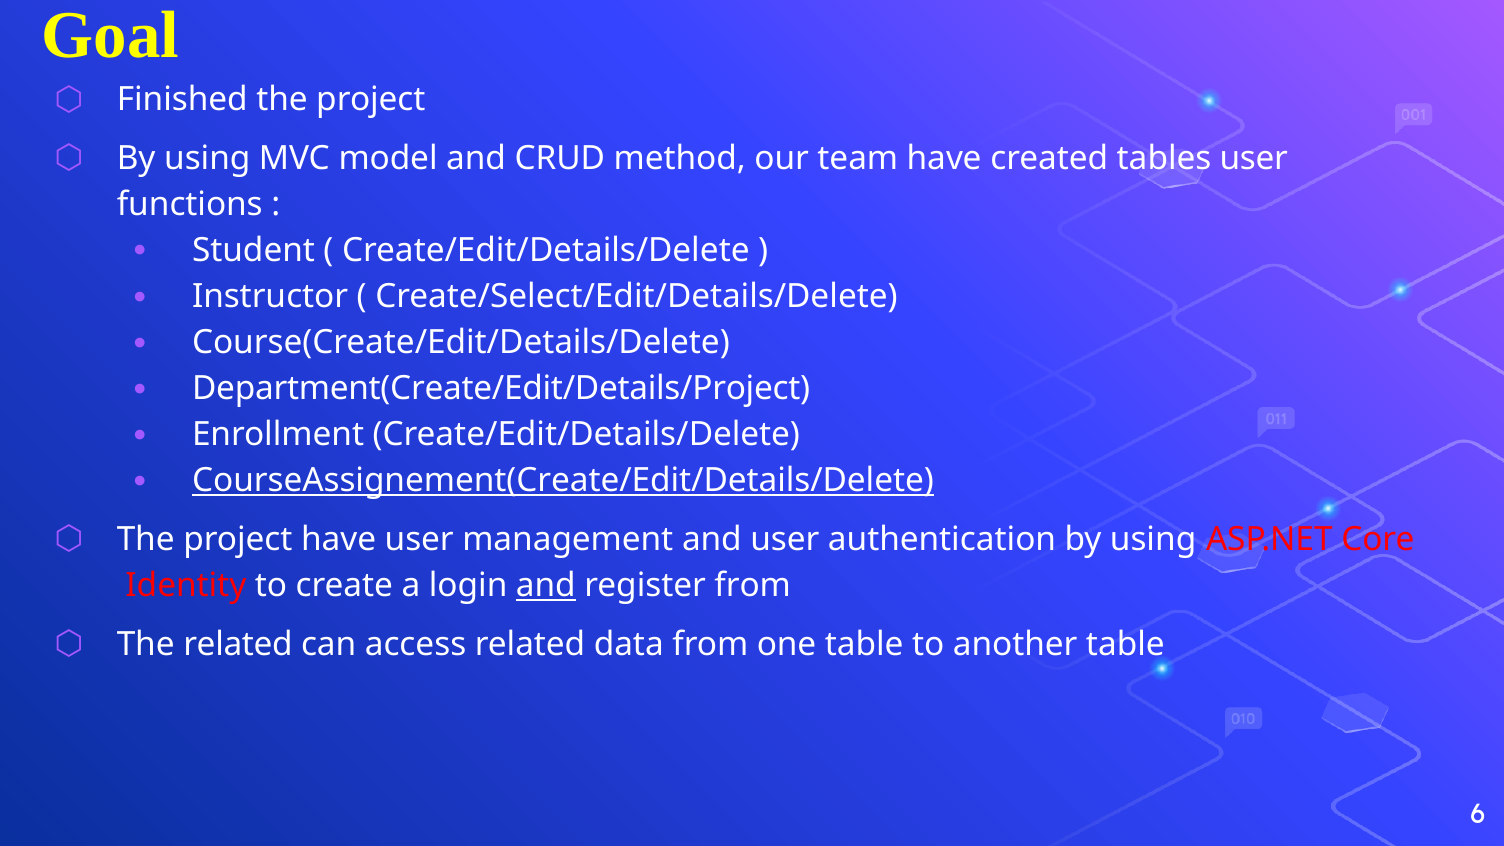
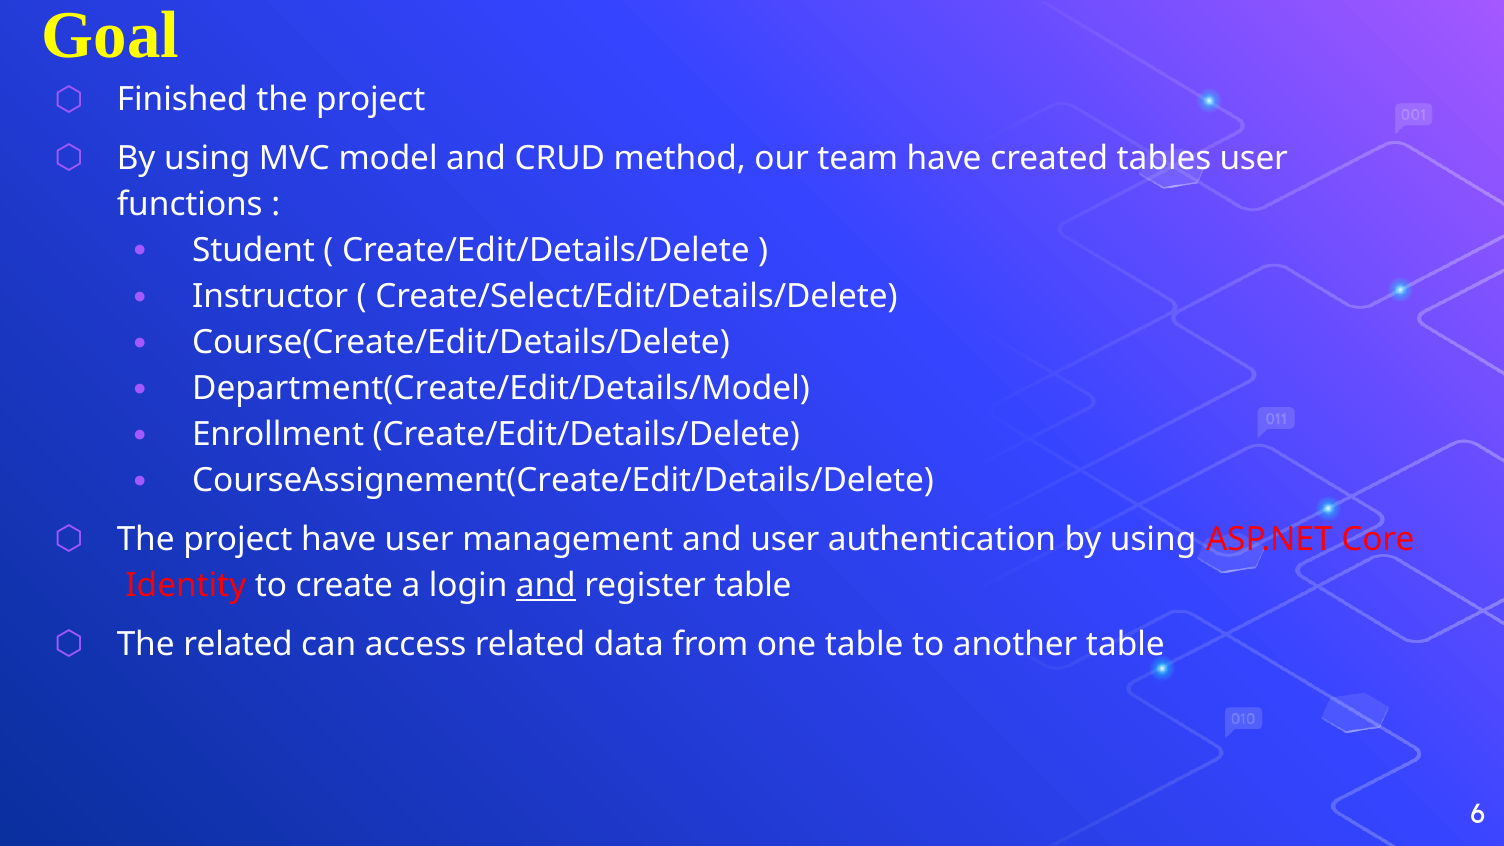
Department(Create/Edit/Details/Project: Department(Create/Edit/Details/Project -> Department(Create/Edit/Details/Model (501, 389)
CourseAssignement(Create/Edit/Details/Delete underline: present -> none (563, 481)
register from: from -> table (753, 586)
